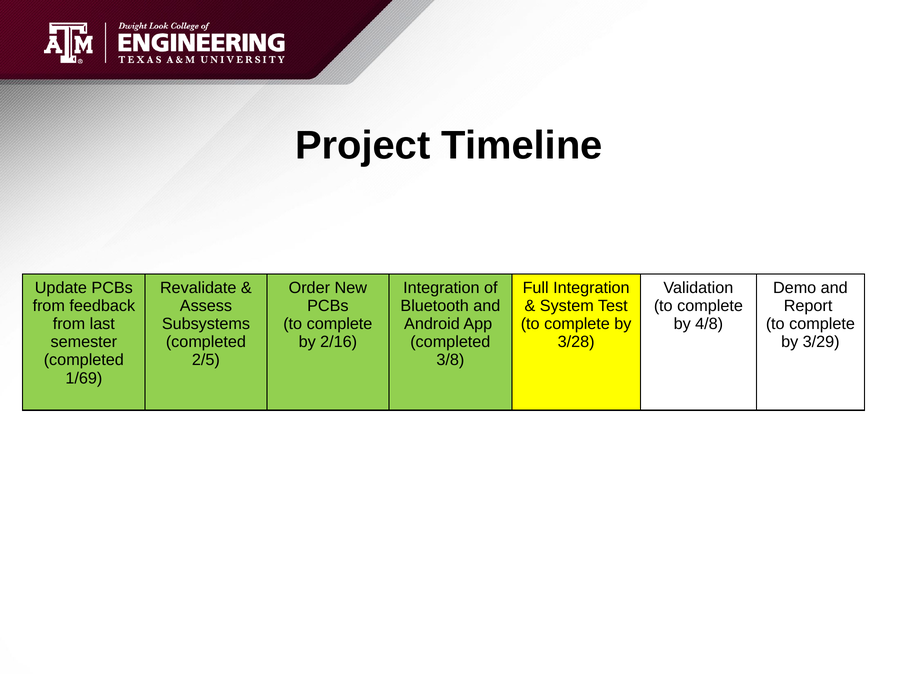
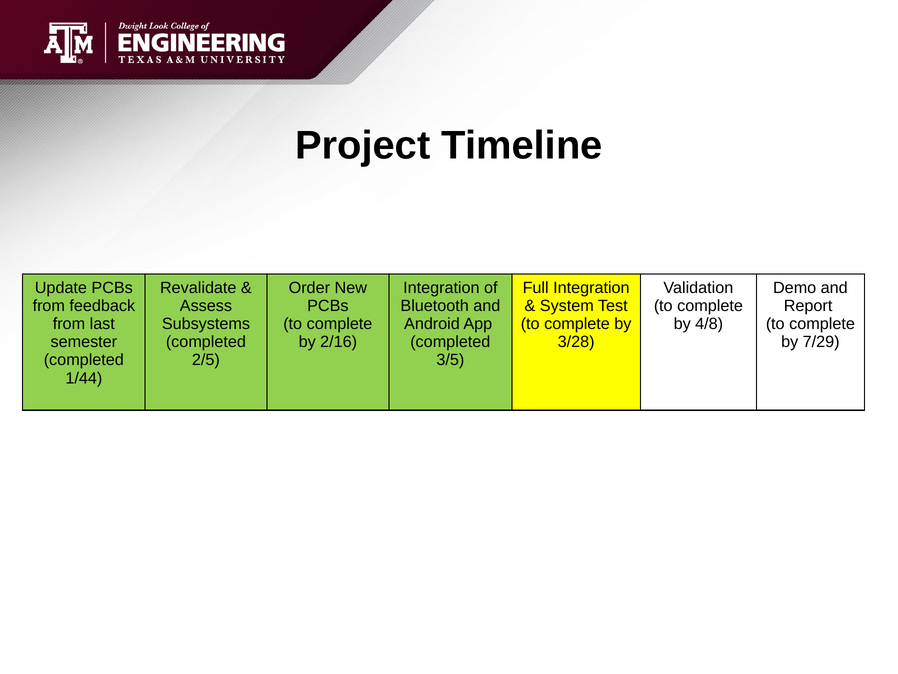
3/29: 3/29 -> 7/29 (821, 342)
3/8: 3/8 -> 3/5 (450, 360)
1/69: 1/69 -> 1/44 (84, 378)
